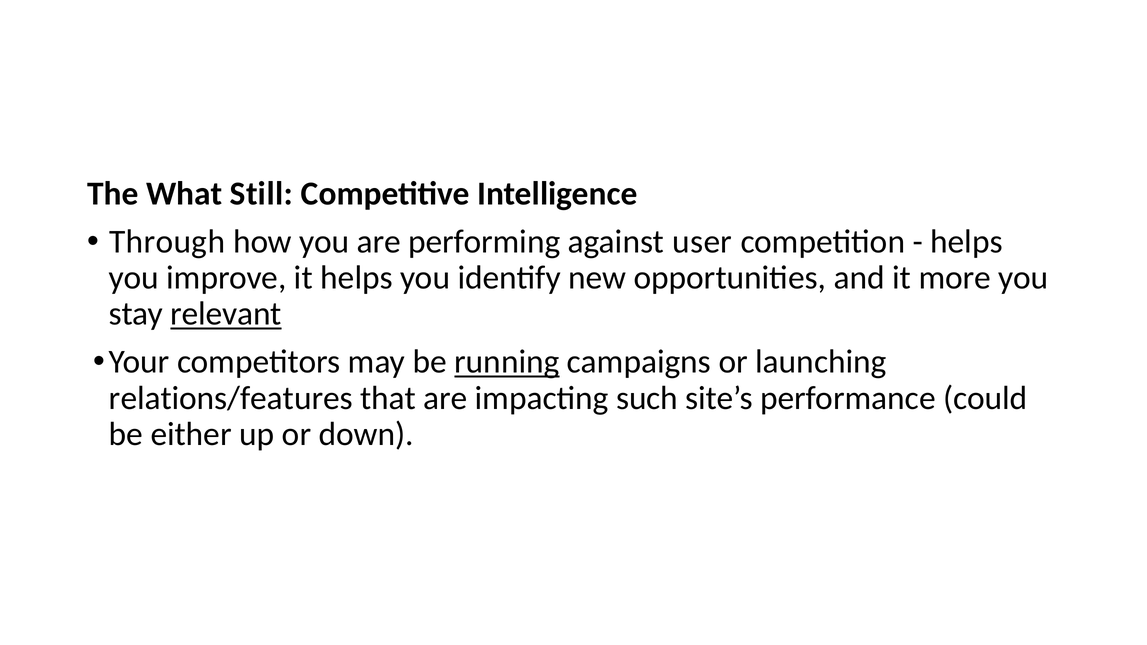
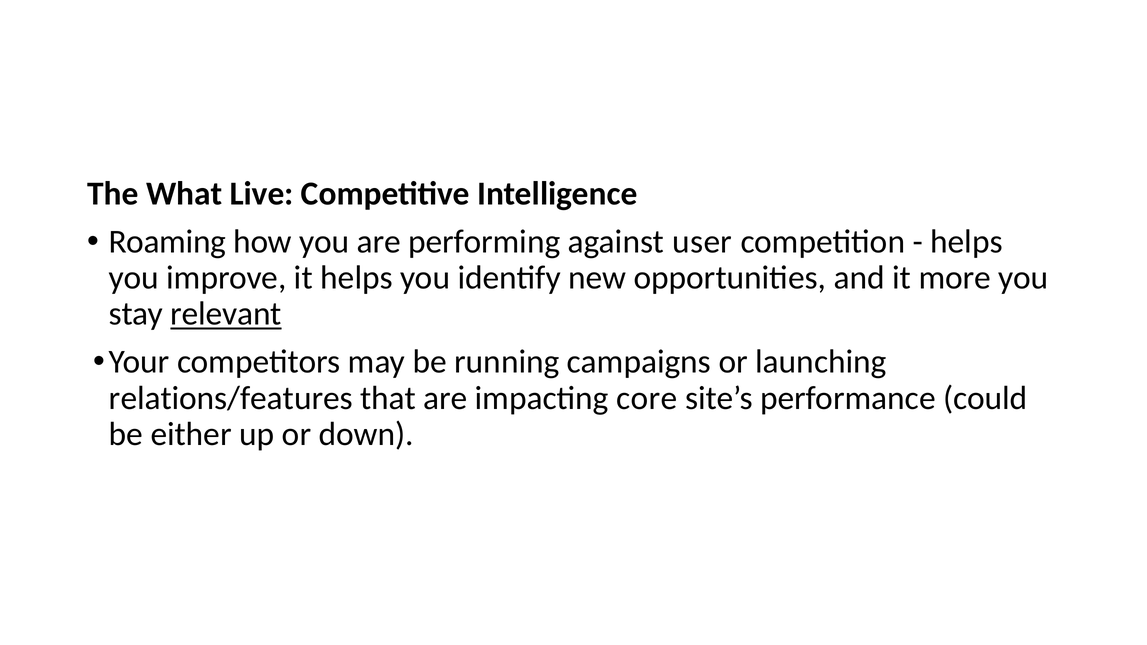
Still: Still -> Live (262, 194)
Through: Through -> Roaming (167, 242)
running underline: present -> none (507, 362)
such: such -> core (647, 398)
